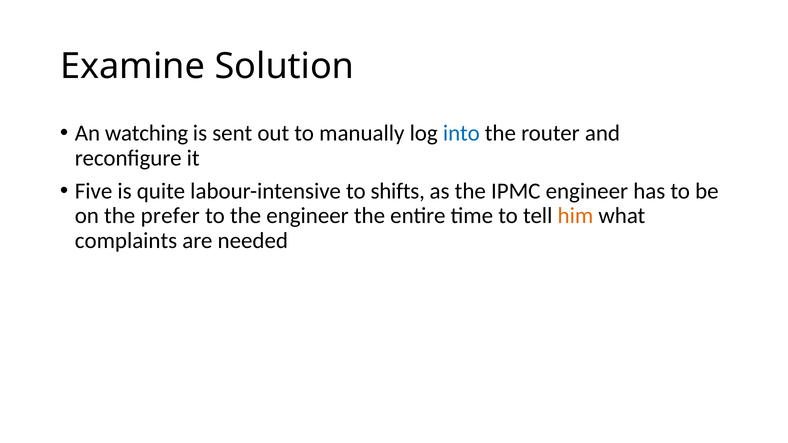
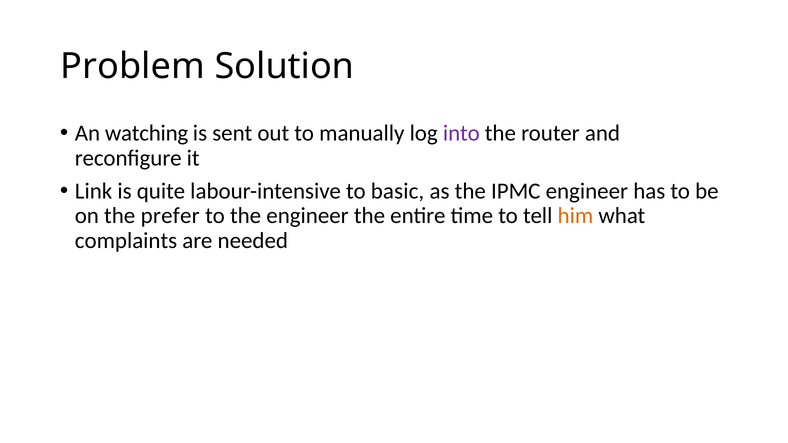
Examine: Examine -> Problem (133, 66)
into colour: blue -> purple (461, 133)
Five: Five -> Link (94, 191)
shifts: shifts -> basic (398, 191)
